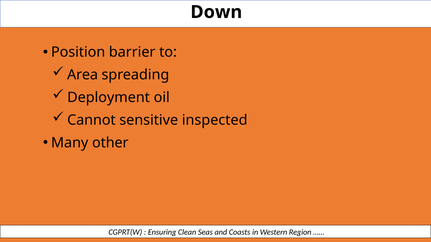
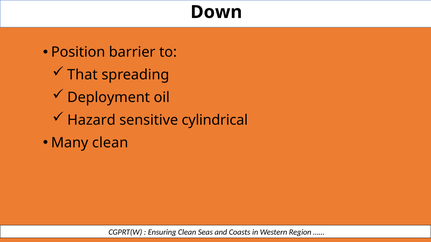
Area: Area -> That (82, 75)
Cannot: Cannot -> Hazard (91, 120)
inspected: inspected -> cylindrical (215, 120)
Many other: other -> clean (110, 143)
